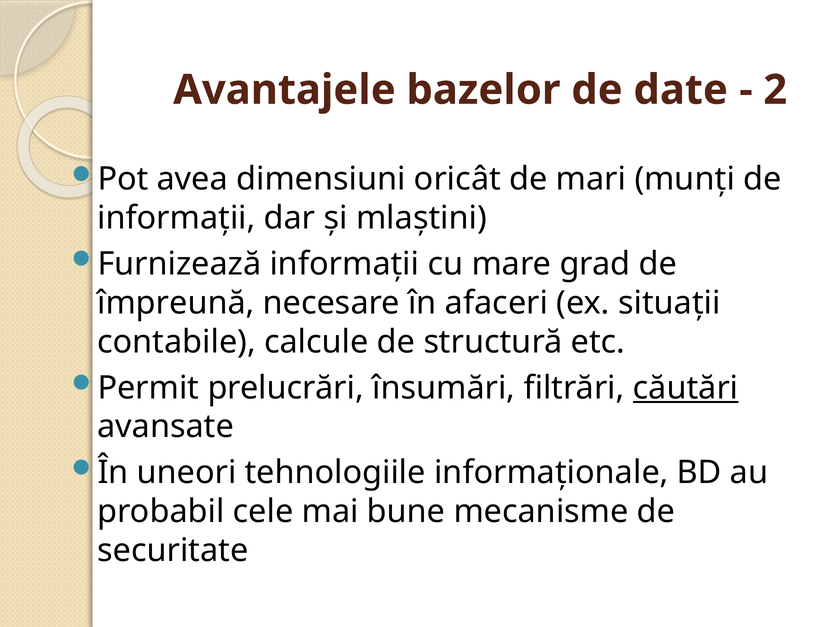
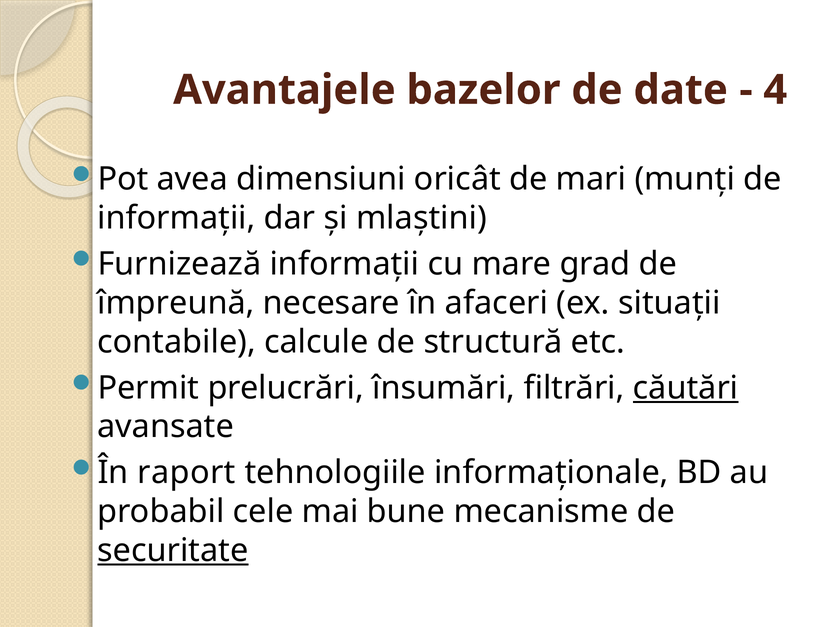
2: 2 -> 4 (775, 90)
uneori: uneori -> raport (186, 472)
securitate underline: none -> present (173, 550)
